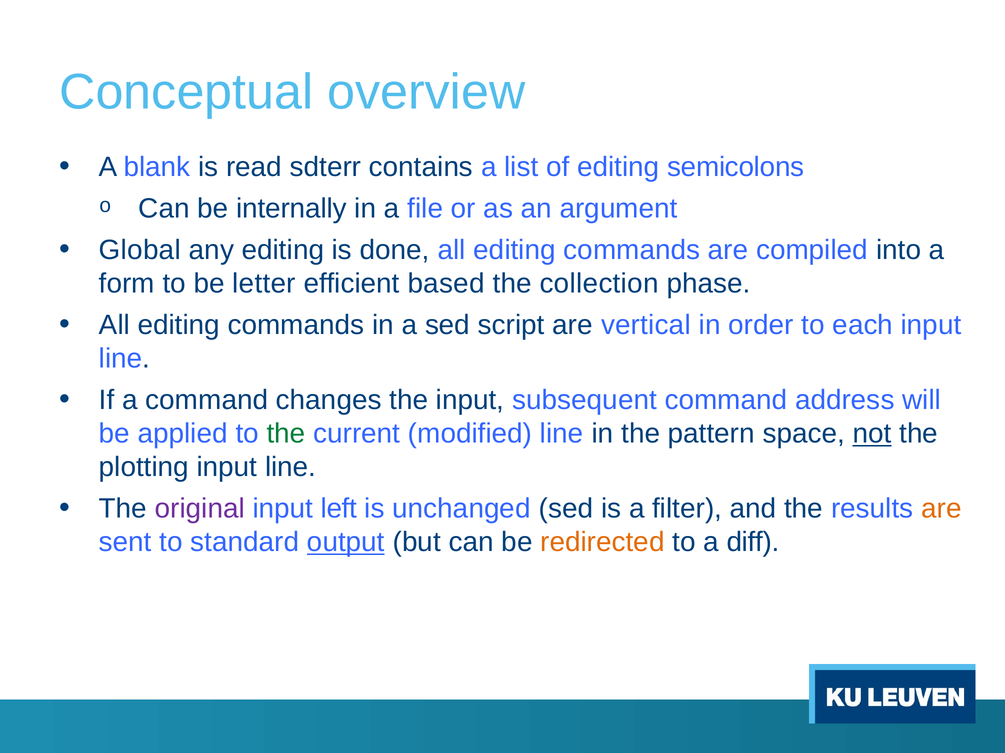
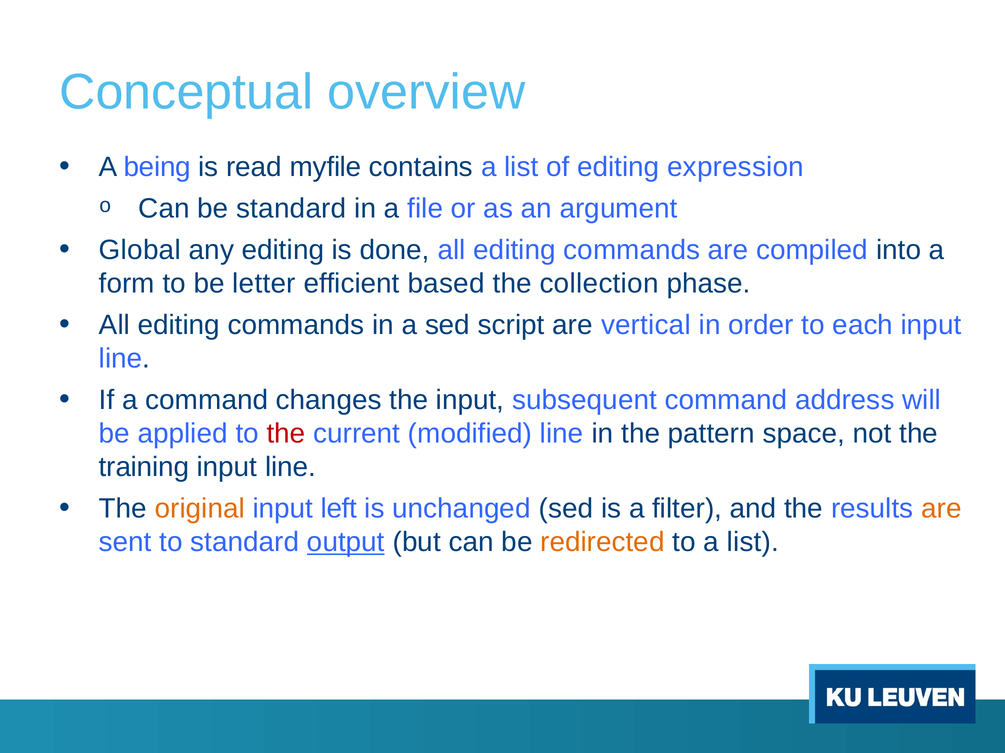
blank: blank -> being (157, 167)
sdterr: sdterr -> myfile (326, 167)
semicolons: semicolons -> expression (736, 167)
be internally: internally -> standard (291, 209)
the colour: green -> red (286, 434)
not underline: present -> none (872, 434)
plotting: plotting -> training (144, 468)
original colour: purple -> orange (200, 509)
to a diff: diff -> list (753, 543)
